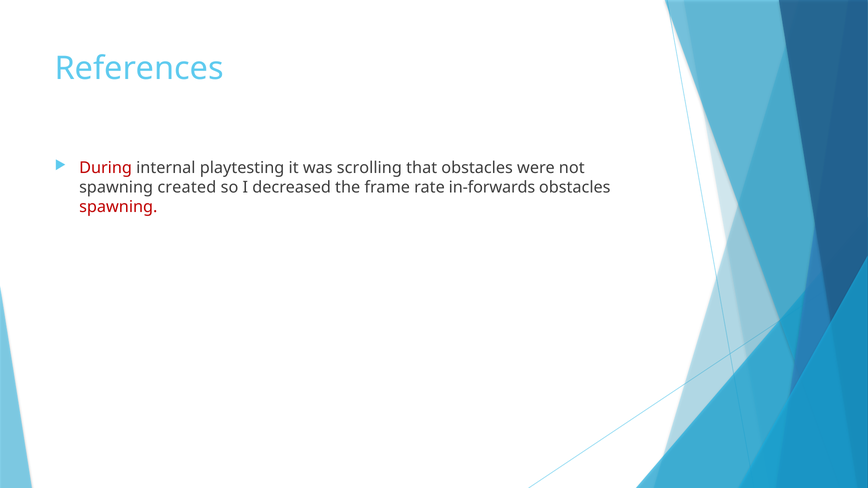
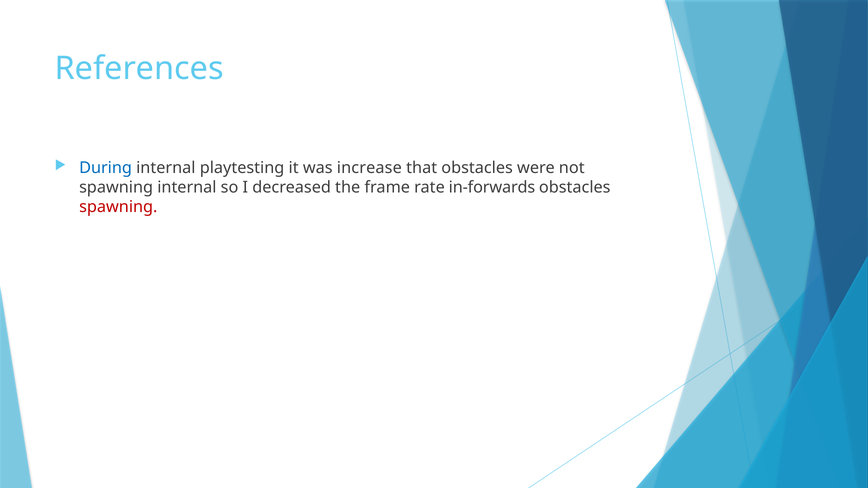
During colour: red -> blue (106, 168)
scrolling: scrolling -> increase (369, 168)
spawning created: created -> internal (187, 188)
